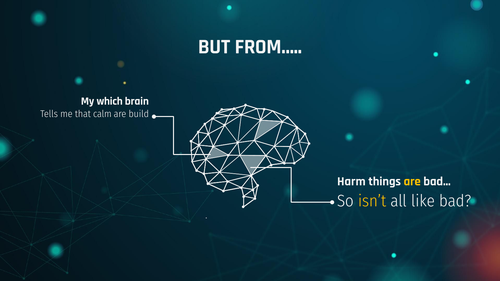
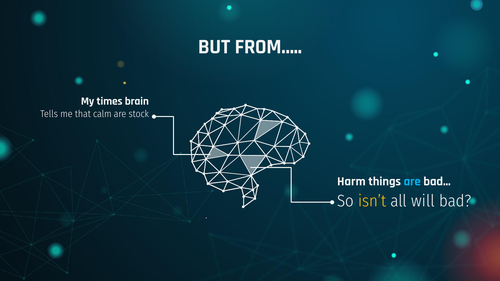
which: which -> times (110, 101)
build: build -> stock (139, 114)
are colour: yellow -> light blue (412, 181)
like: like -> will (423, 201)
